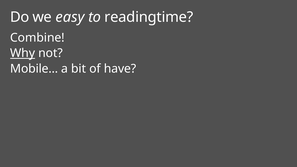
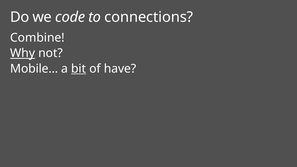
easy: easy -> code (70, 17)
readingtime: readingtime -> connections (149, 17)
bit underline: none -> present (79, 69)
